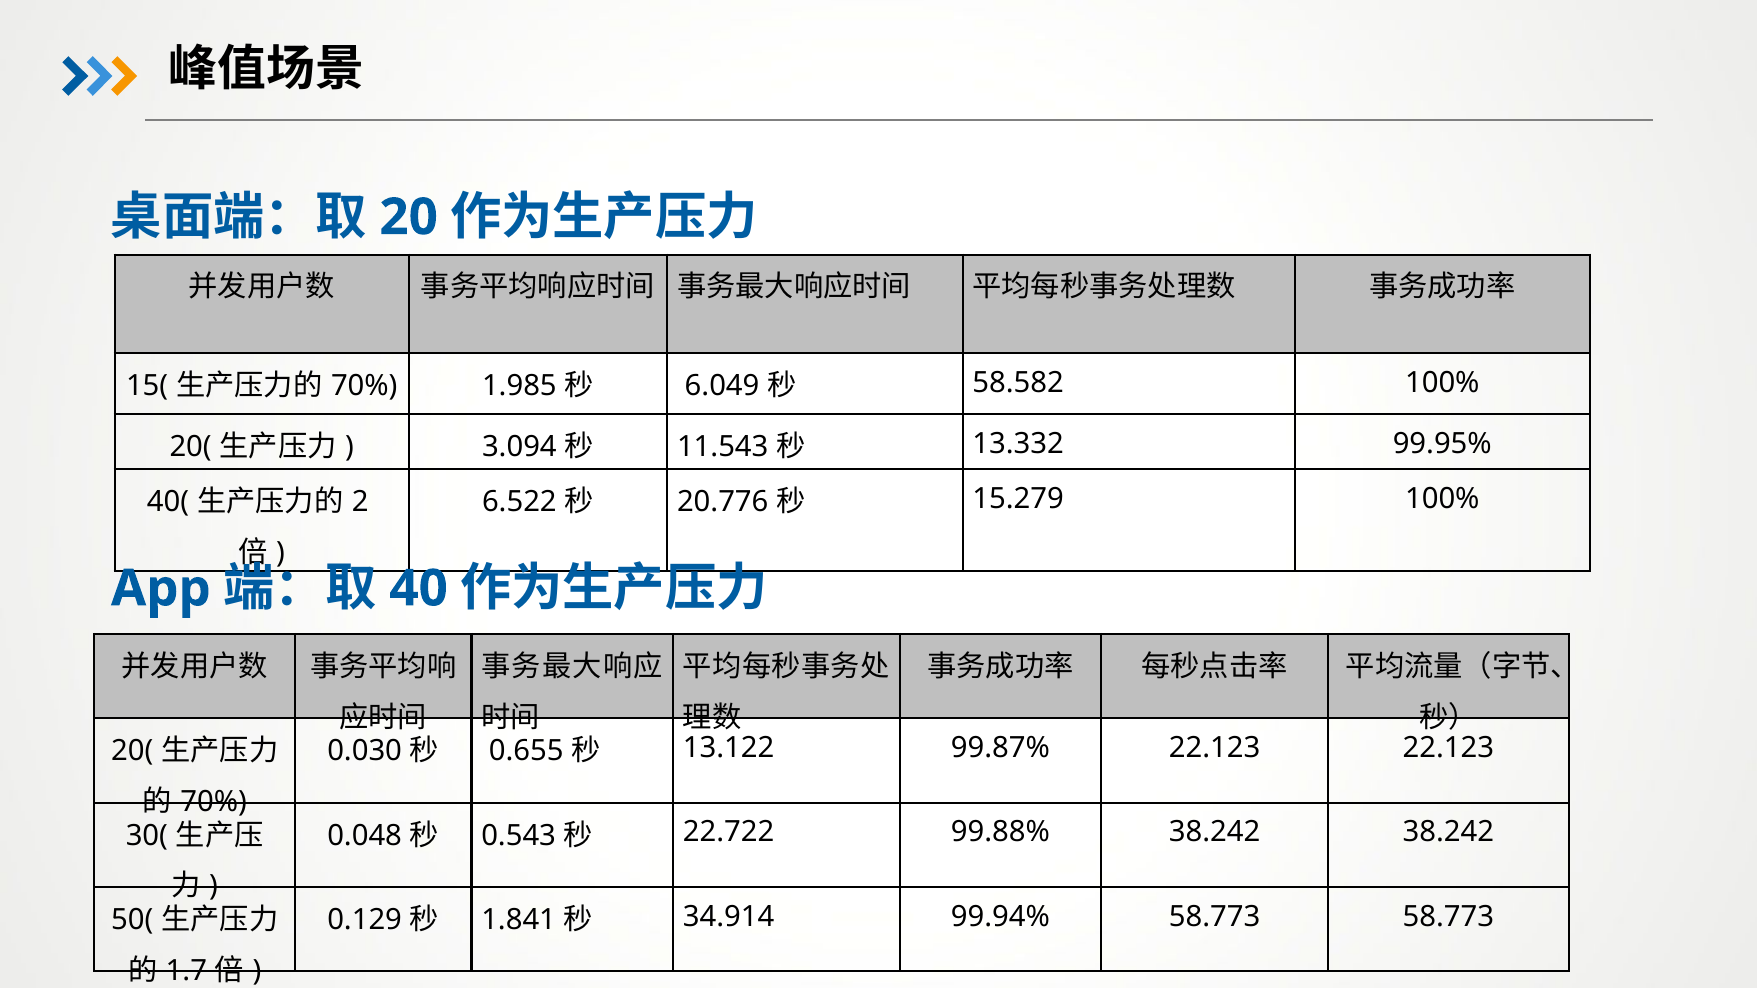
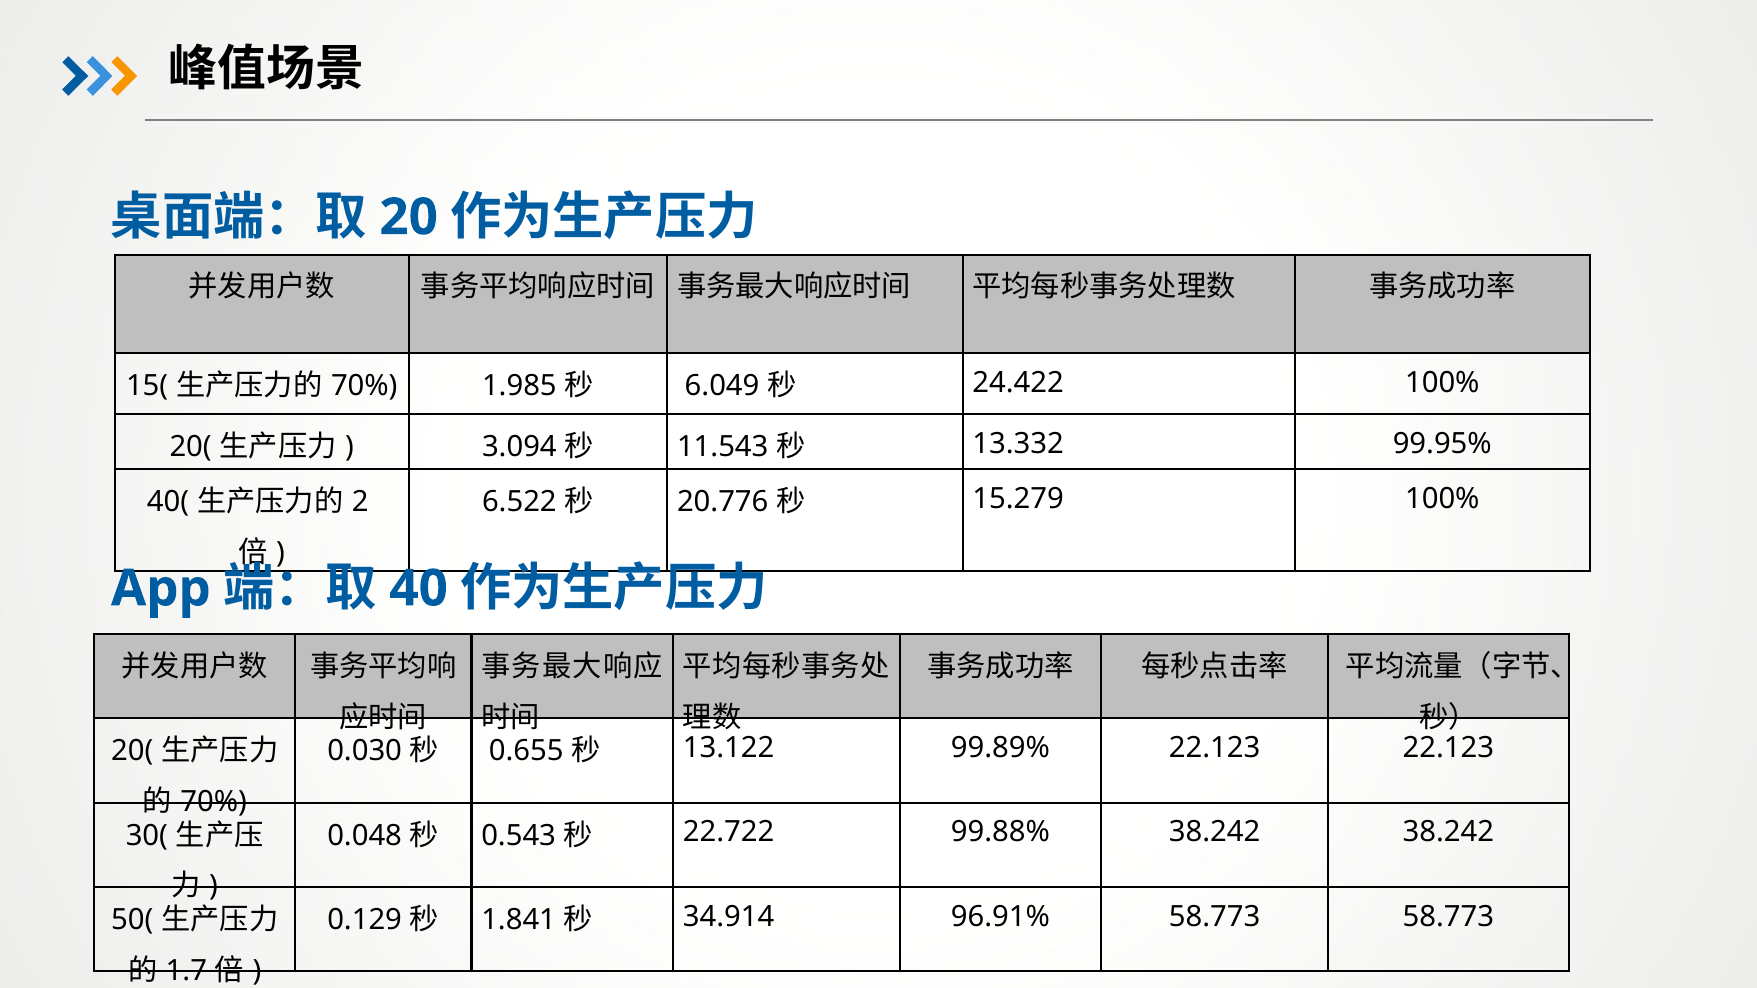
58.582: 58.582 -> 24.422 (1018, 383)
99.87%: 99.87% -> 99.89% (1000, 748)
99.94%: 99.94% -> 96.91% (1000, 917)
